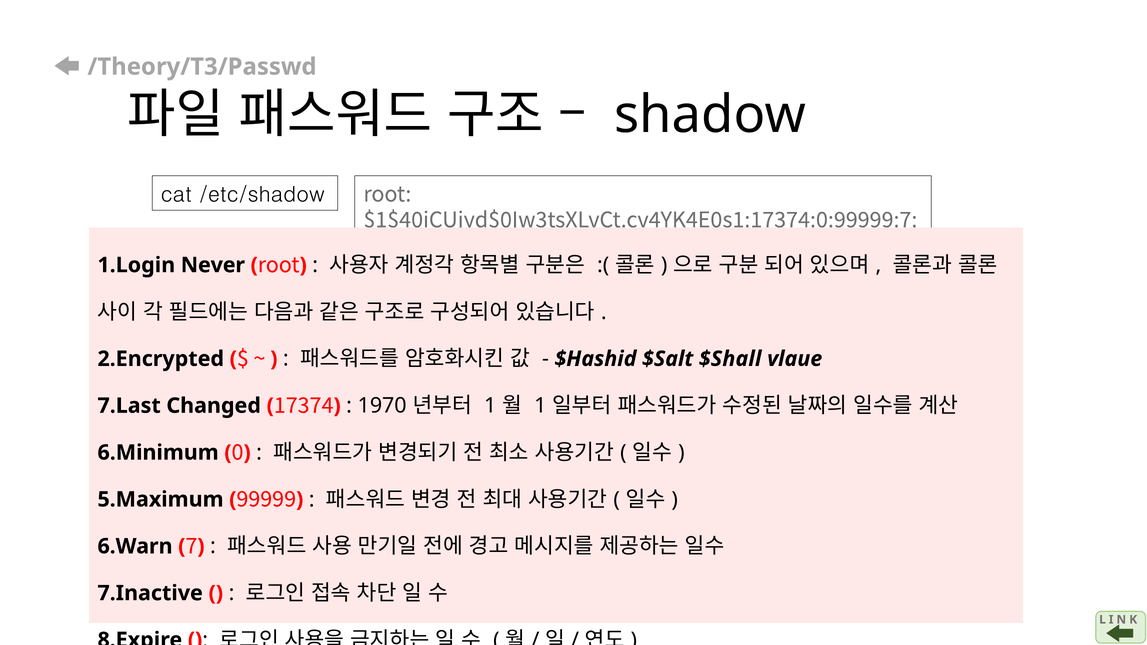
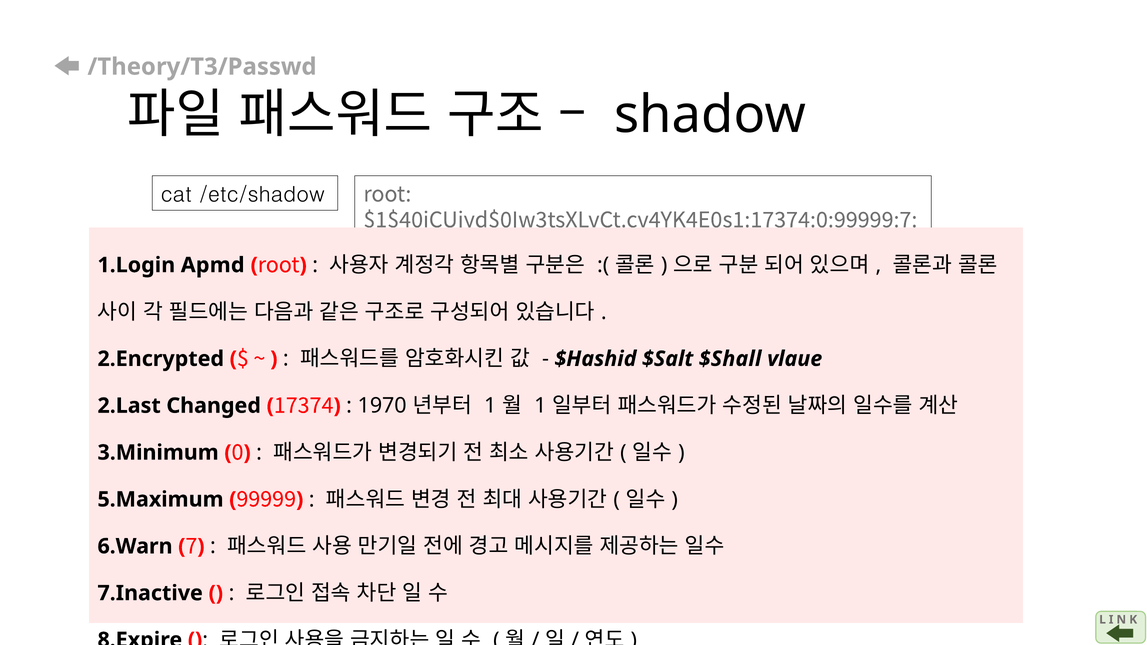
Never: Never -> Apmd (213, 265)
7.Last: 7.Last -> 2.Last (129, 406)
6.Minimum: 6.Minimum -> 3.Minimum (158, 453)
